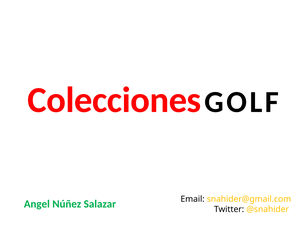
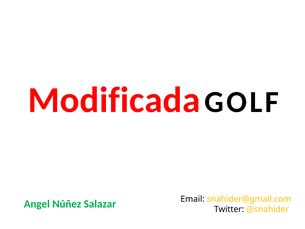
Colecciones: Colecciones -> Modificada (114, 100)
